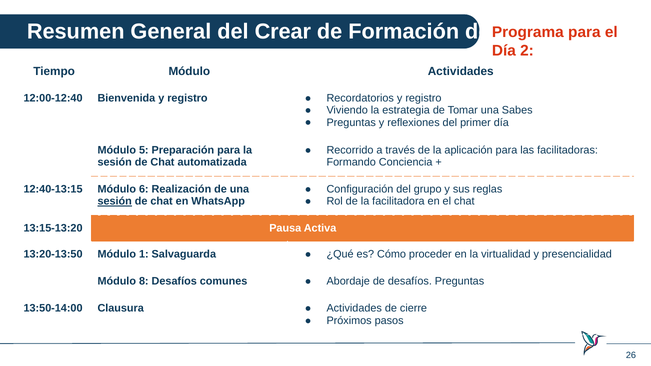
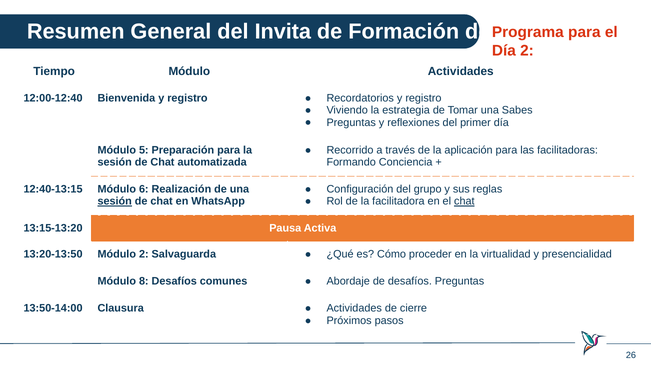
Crear: Crear -> Invita (283, 32)
chat underline: none -> present (464, 201)
Módulo 1: 1 -> 2 (144, 254)
